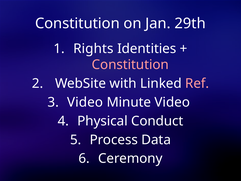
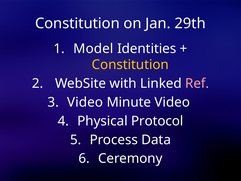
Rights: Rights -> Model (93, 49)
Constitution colour: pink -> yellow (130, 65)
Conduct: Conduct -> Protocol (157, 121)
